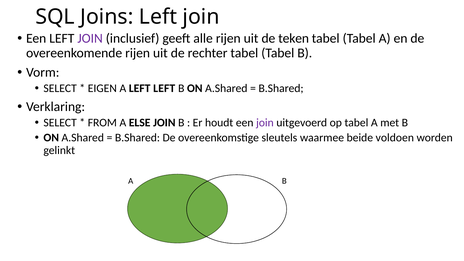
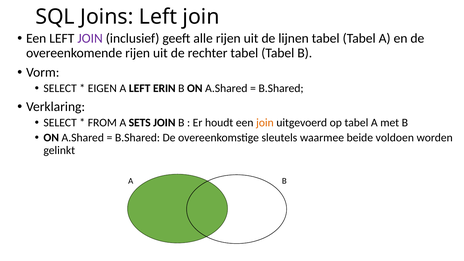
teken: teken -> lijnen (294, 38)
LEFT LEFT: LEFT -> ERIN (164, 88)
ELSE: ELSE -> SETS (140, 123)
join colour: purple -> orange (265, 123)
